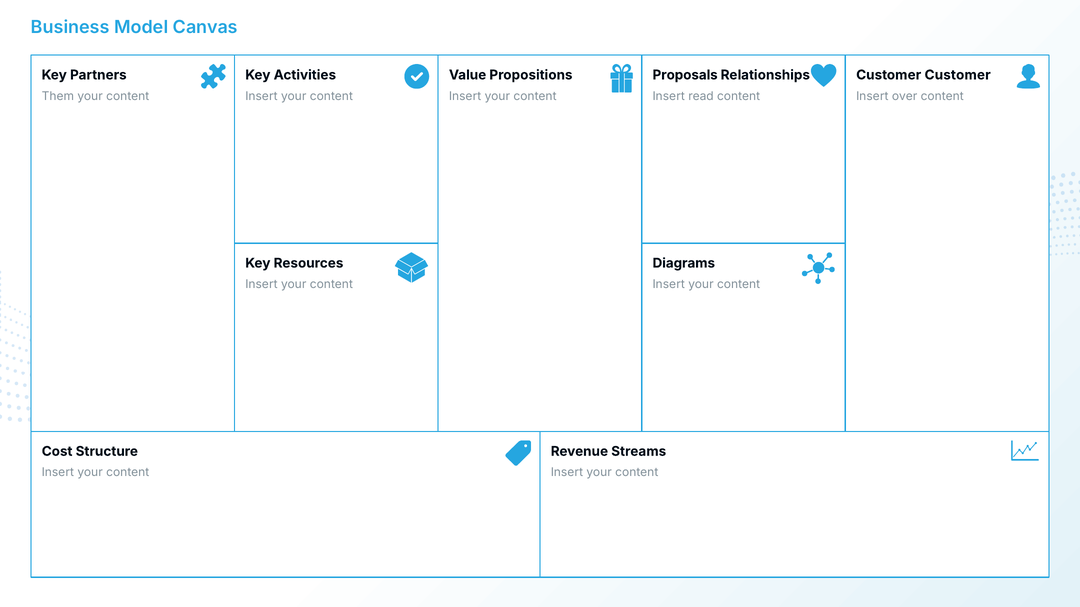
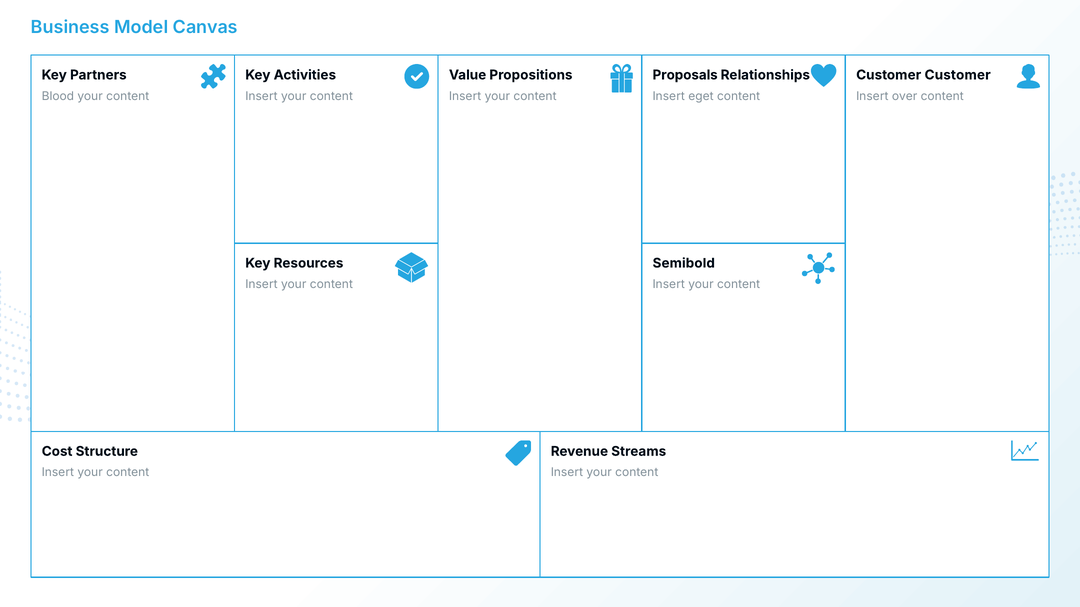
Them: Them -> Blood (58, 96)
read: read -> eget (701, 96)
Diagrams: Diagrams -> Semibold (684, 263)
